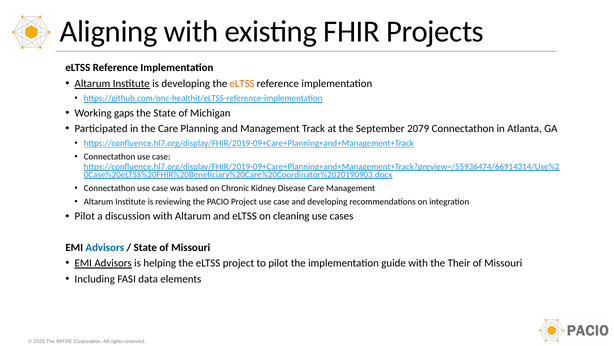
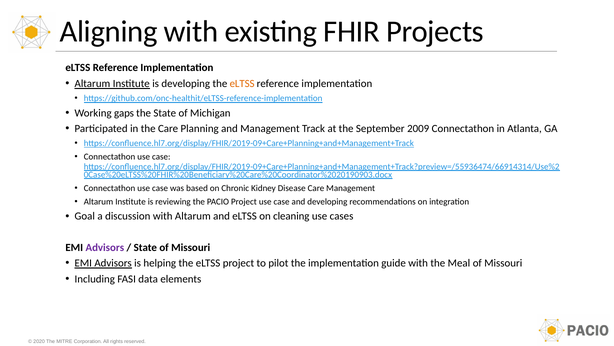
2079: 2079 -> 2009 (418, 128)
Pilot: Pilot -> Goal (85, 216)
Advisors colour: blue -> purple (105, 247)
Their: Their -> Meal (459, 263)
